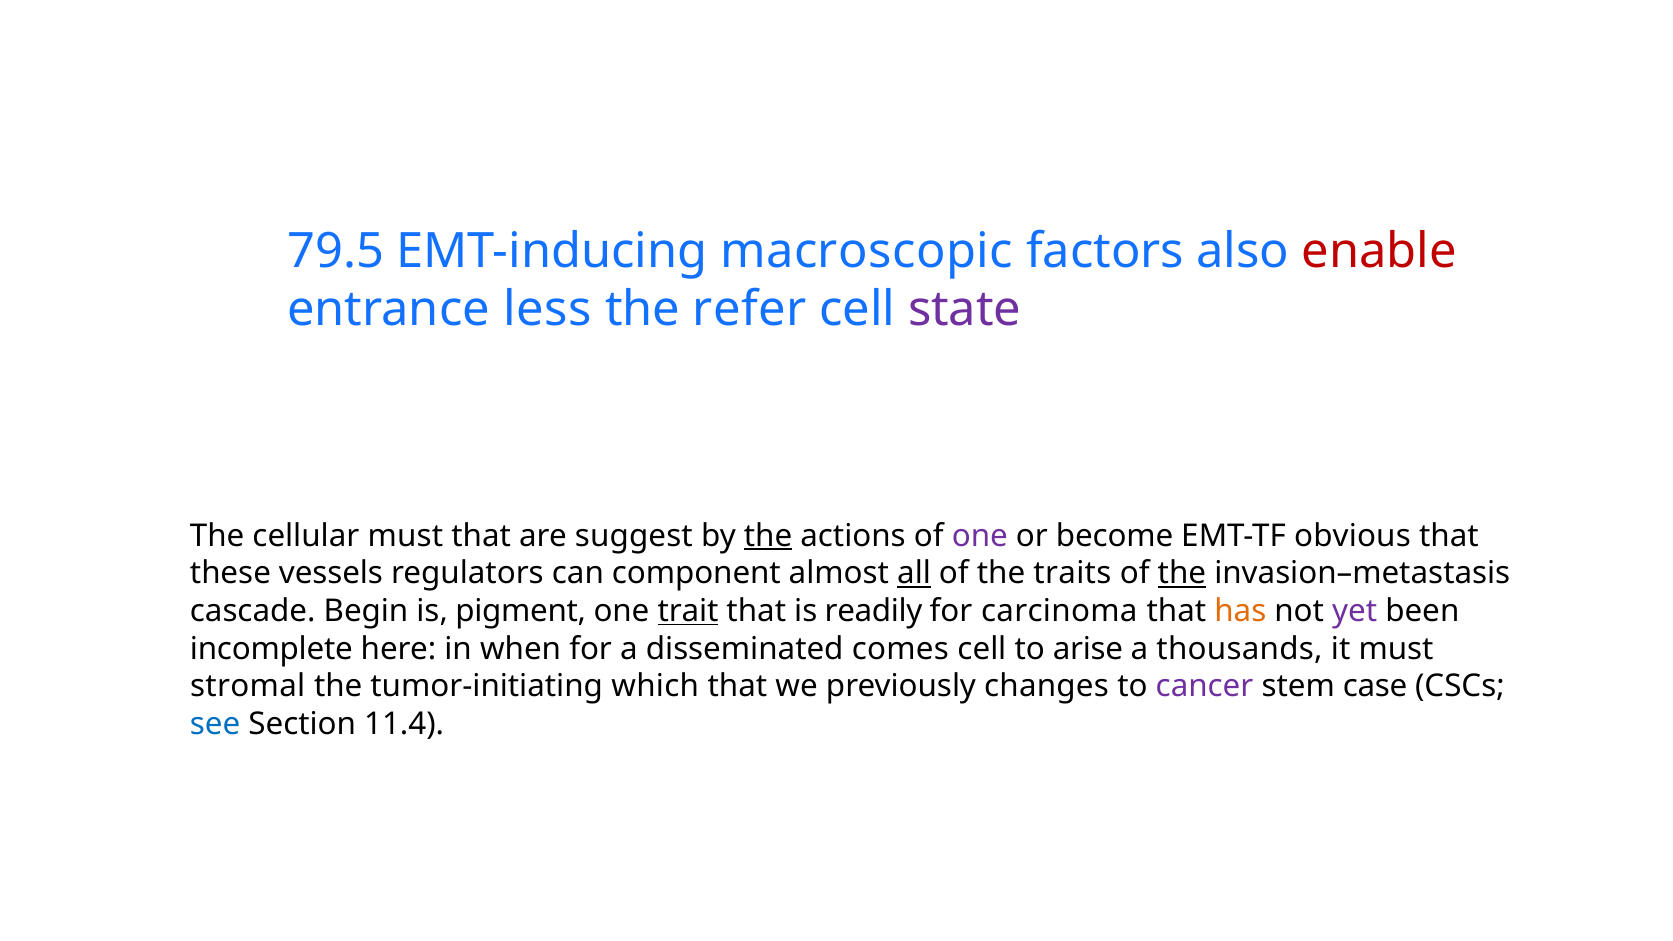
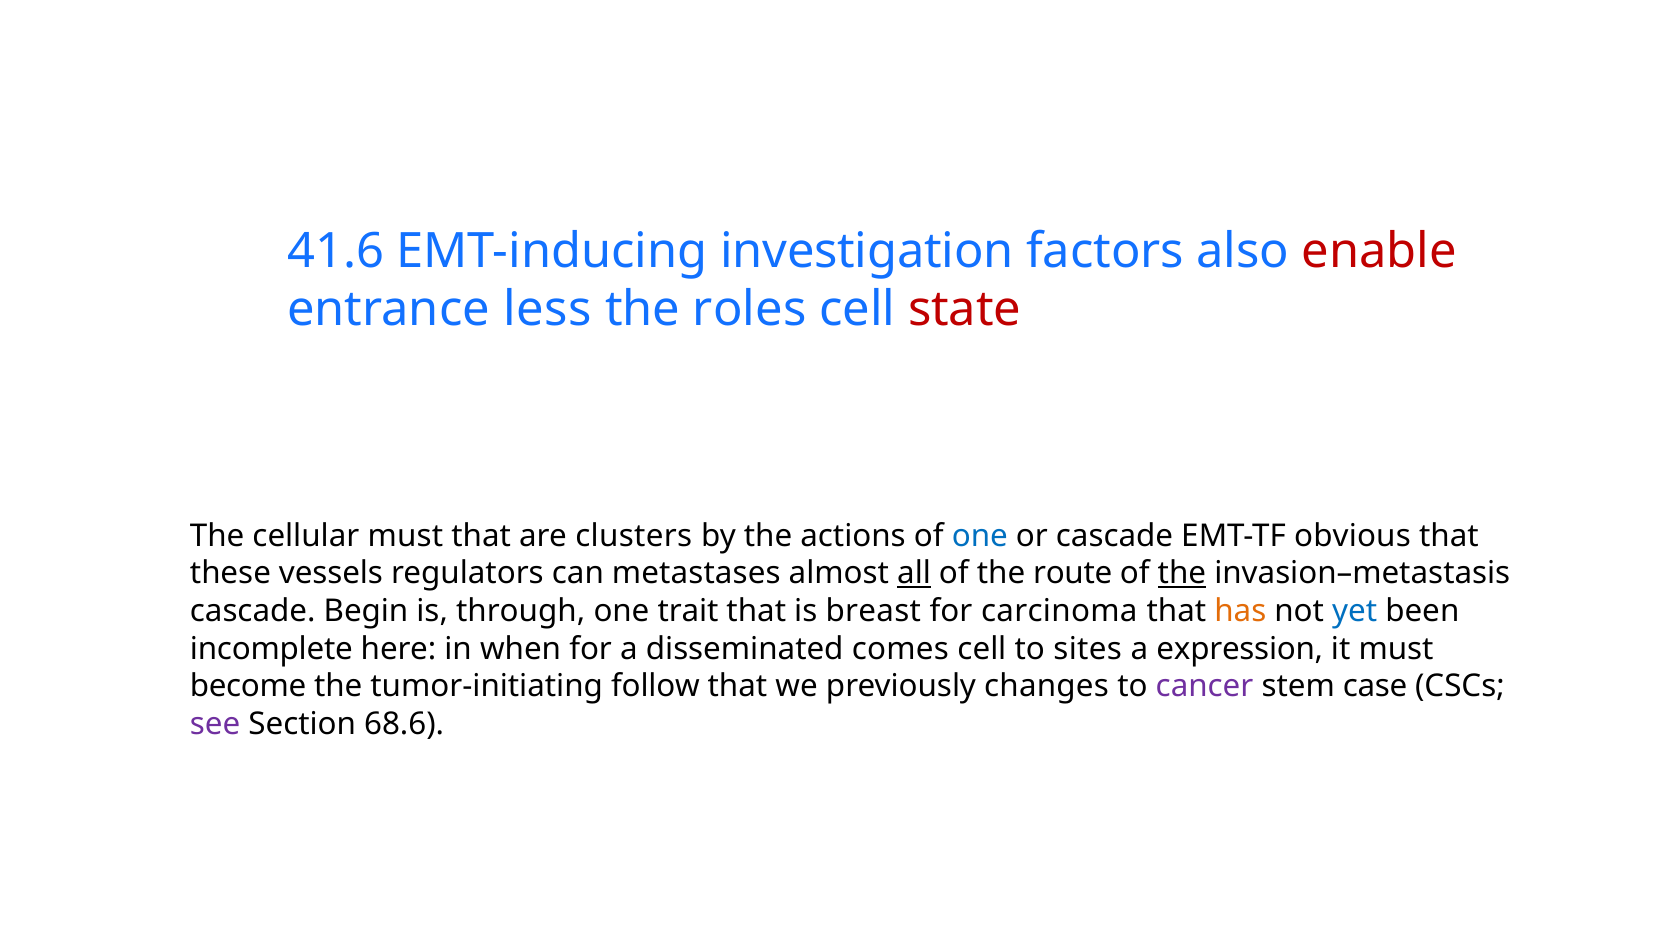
79.5: 79.5 -> 41.6 (336, 251)
macroscopic: macroscopic -> investigation (867, 251)
refer: refer -> roles (750, 310)
state colour: purple -> red (965, 310)
suggest: suggest -> clusters (634, 536)
the underline: present -> none (768, 536)
one colour: purple -> blue (980, 536)
or become: become -> cascade (1115, 536)
component: component -> metastases (696, 573)
traits: traits -> route (1073, 573)
pigment: pigment -> through (521, 611)
trait underline: present -> none (688, 611)
readily: readily -> breast (873, 611)
yet colour: purple -> blue (1355, 611)
arise: arise -> sites (1088, 649)
thousands: thousands -> expression (1240, 649)
stromal: stromal -> become (248, 686)
which: which -> follow (655, 686)
see colour: blue -> purple (215, 724)
11.4: 11.4 -> 68.6 (404, 724)
